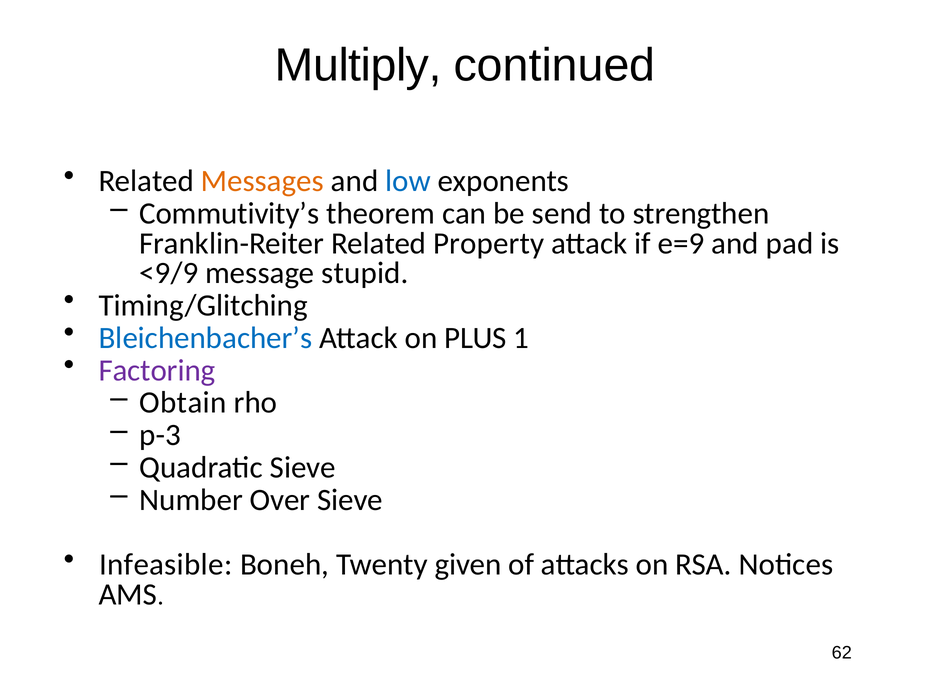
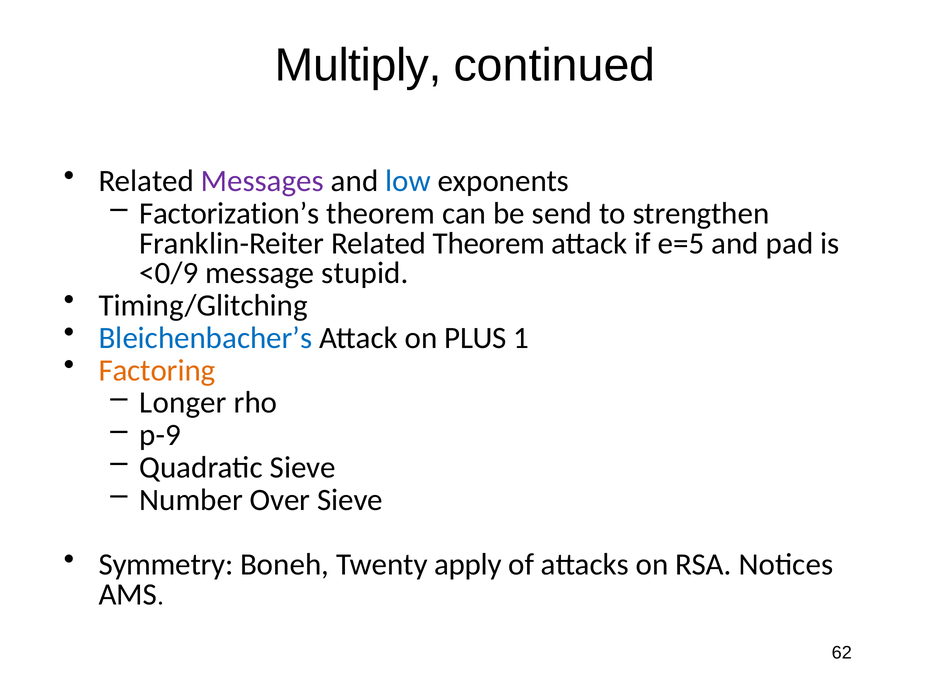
Messages colour: orange -> purple (262, 181)
Commutivity’s: Commutivity’s -> Factorization’s (229, 214)
Related Property: Property -> Theorem (489, 243)
e=9: e=9 -> e=5 (681, 243)
<9/9: <9/9 -> <0/9 (169, 273)
Factoring colour: purple -> orange (157, 370)
Obtain: Obtain -> Longer (183, 403)
p-3: p-3 -> p-9 (160, 435)
Infeasible: Infeasible -> Symmetry (166, 565)
given: given -> apply (468, 565)
